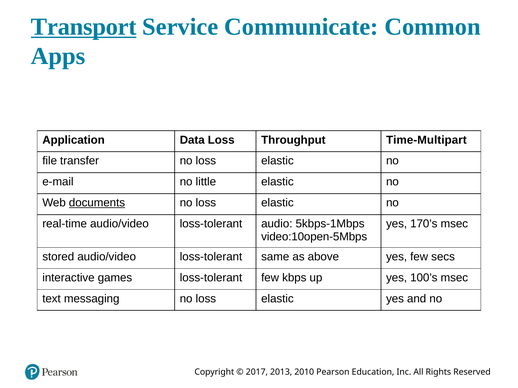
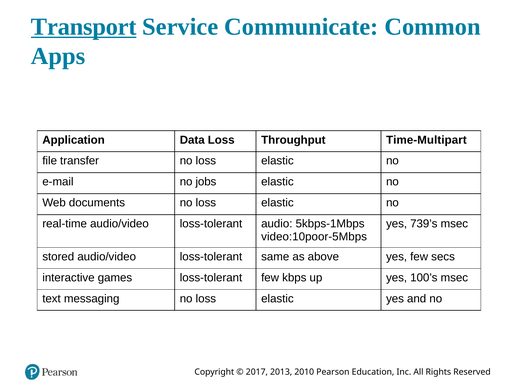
little: little -> jobs (206, 182)
documents underline: present -> none (97, 203)
170’s: 170’s -> 739’s (424, 224)
video:10open-5Mbps: video:10open-5Mbps -> video:10poor-5Mbps (314, 237)
